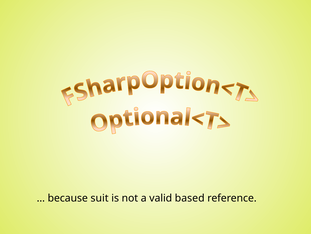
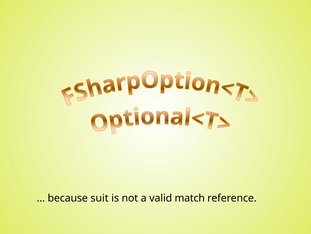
based: based -> match (190, 198)
